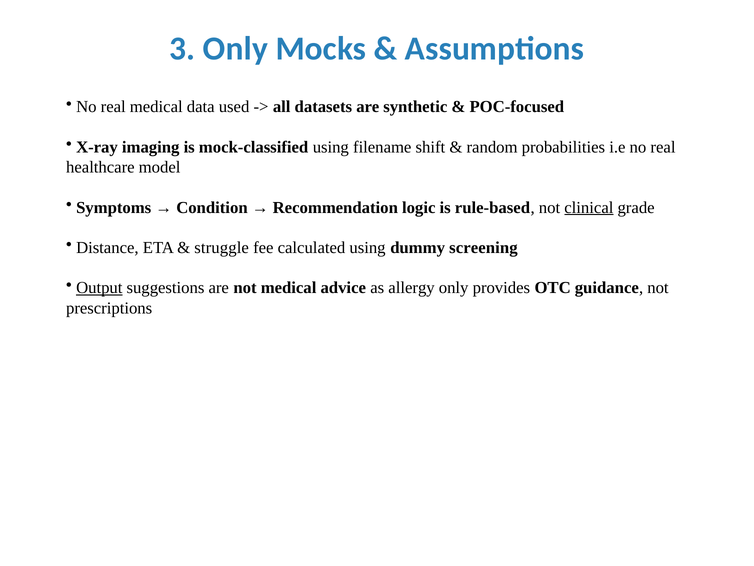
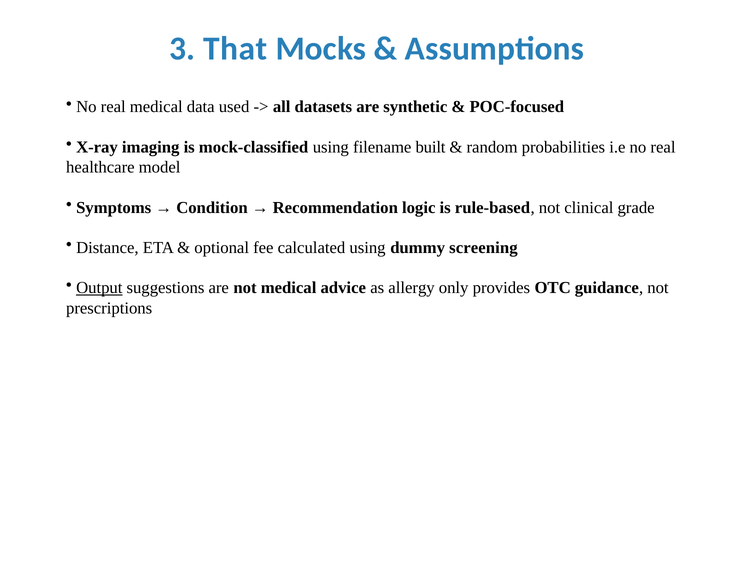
3 Only: Only -> That (235, 49)
shift: shift -> built (431, 147)
clinical underline: present -> none (589, 207)
struggle: struggle -> optional (222, 247)
